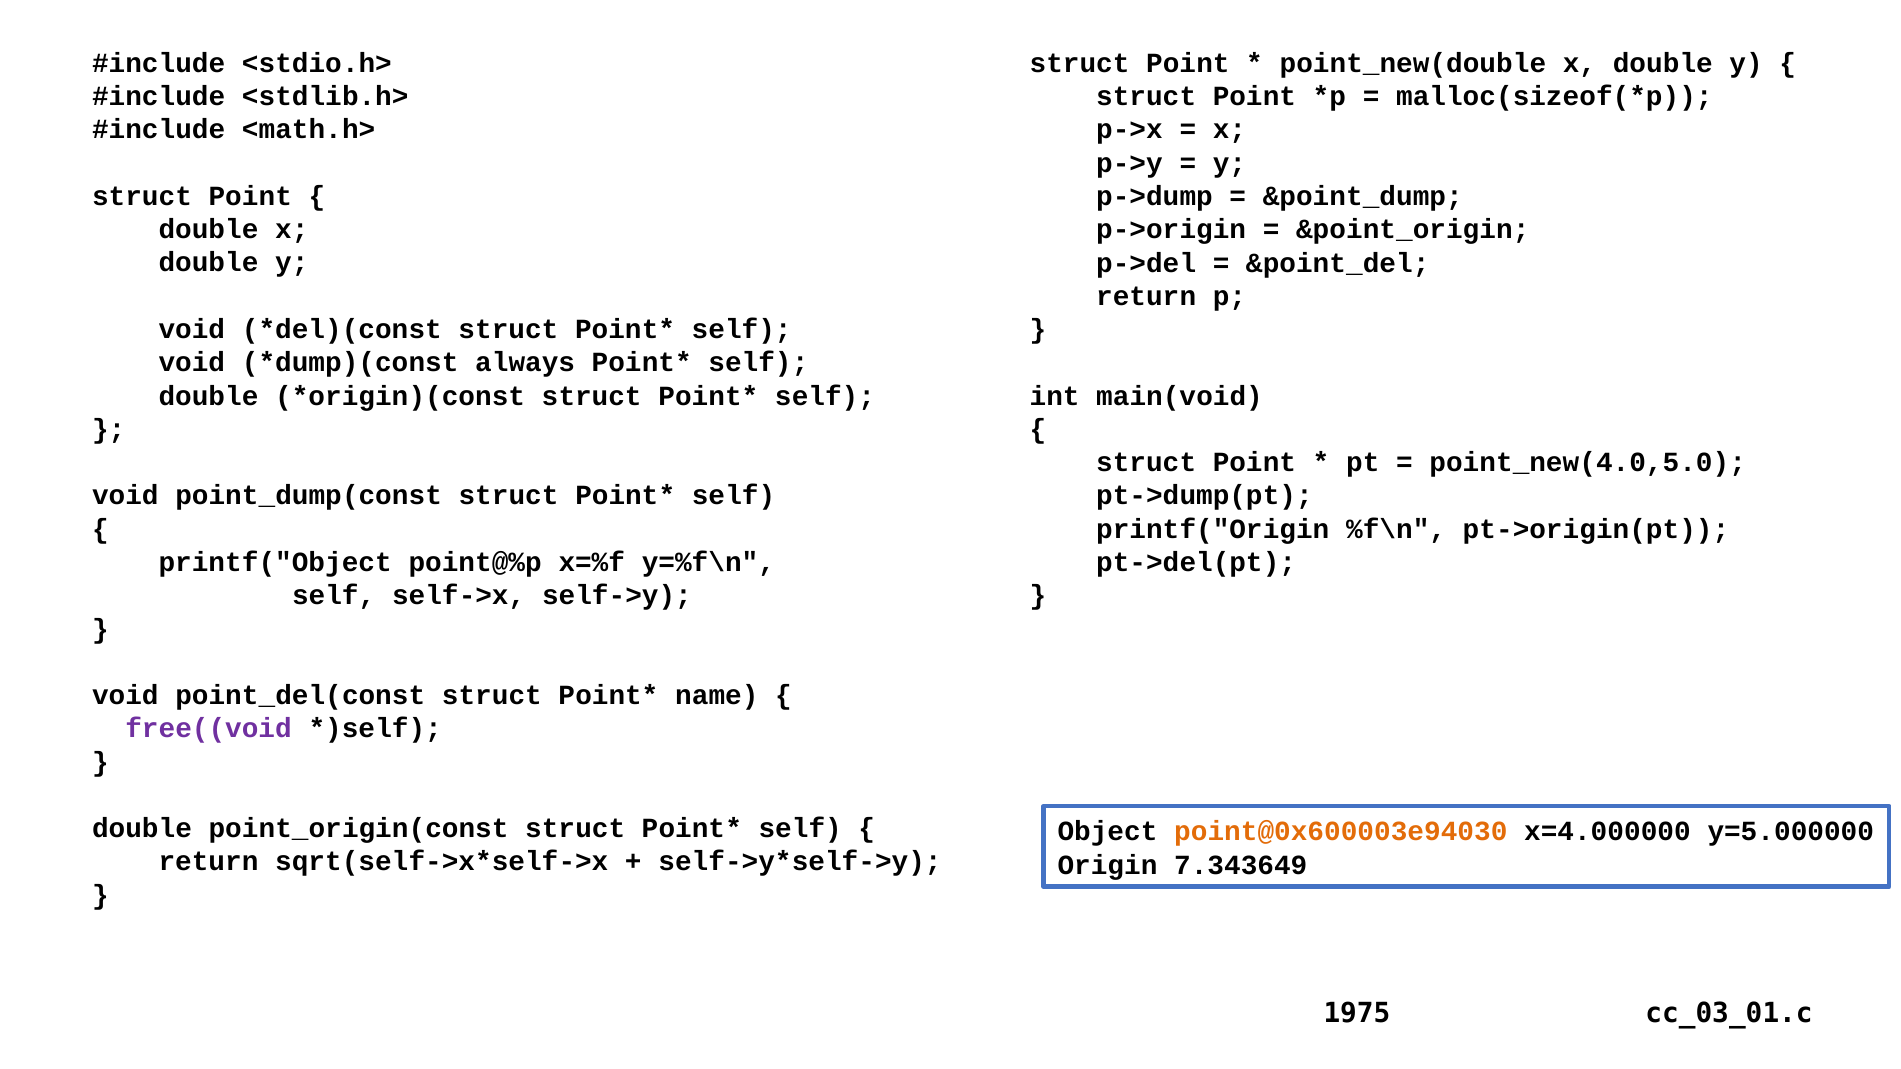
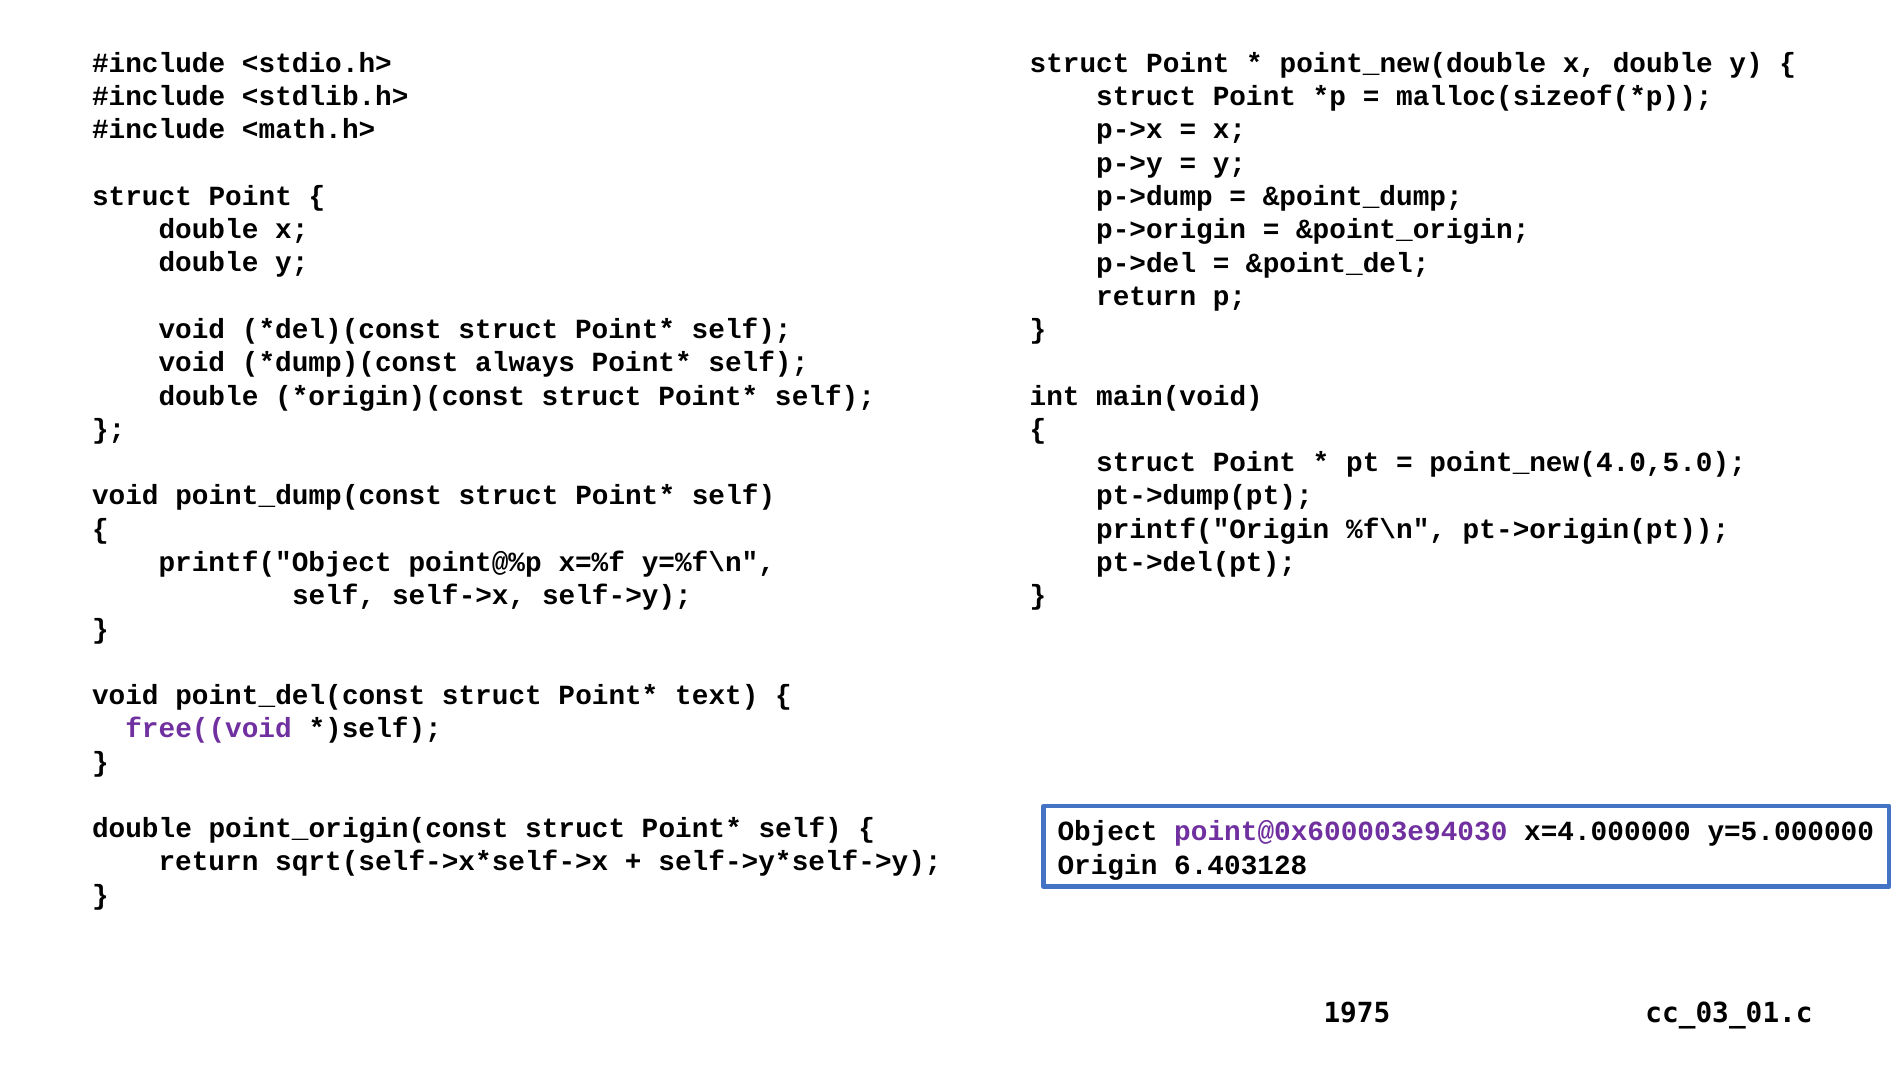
name: name -> text (717, 696)
point@0x600003e94030 colour: orange -> purple (1341, 832)
7.343649: 7.343649 -> 6.403128 (1241, 865)
